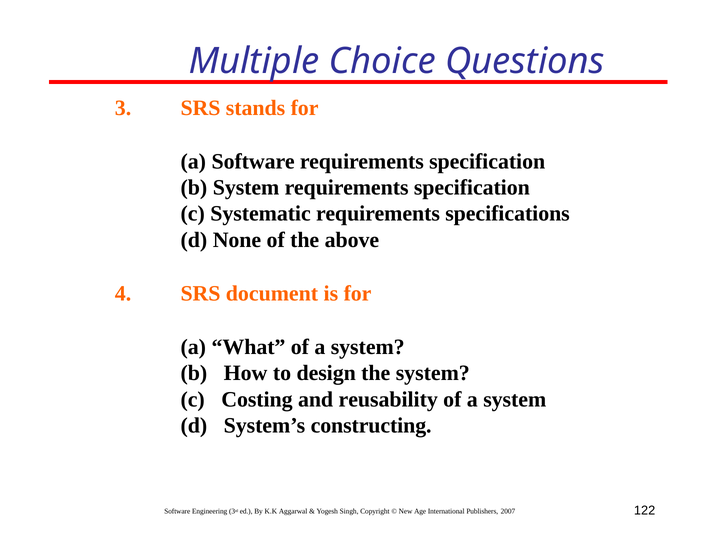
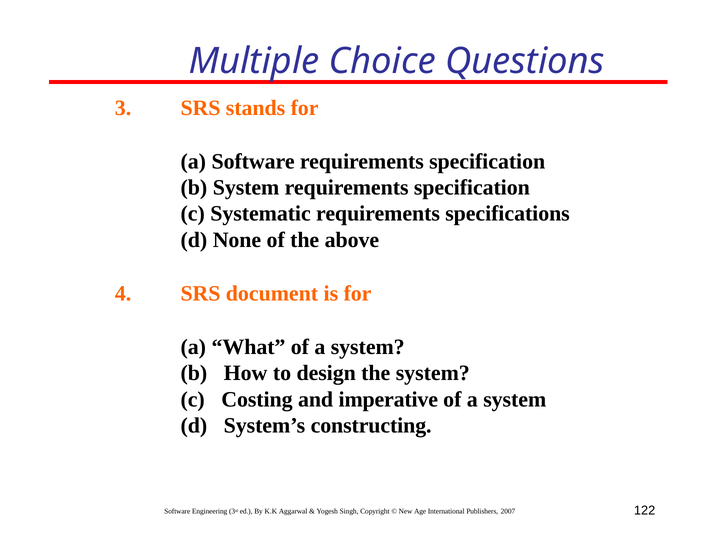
reusability: reusability -> imperative (388, 399)
